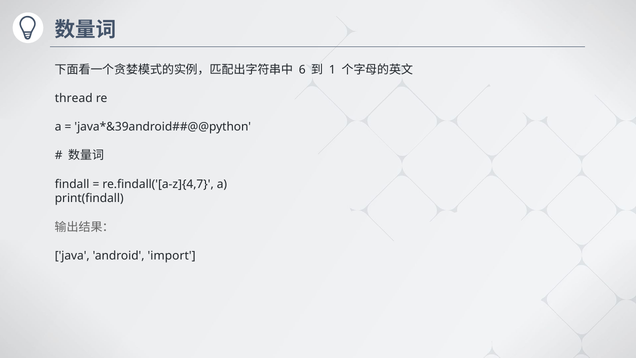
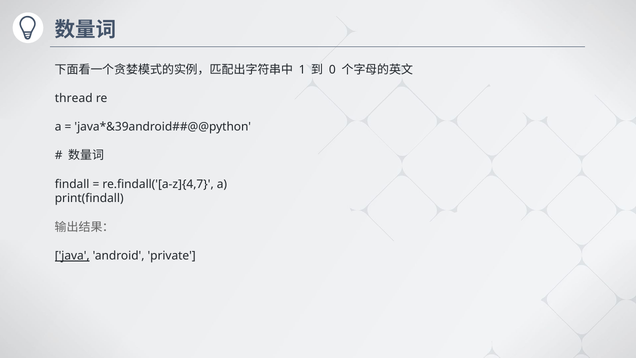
6: 6 -> 1 (302, 70)
1: 1 -> 0 (332, 70)
java underline: none -> present (72, 256)
import: import -> private (172, 256)
